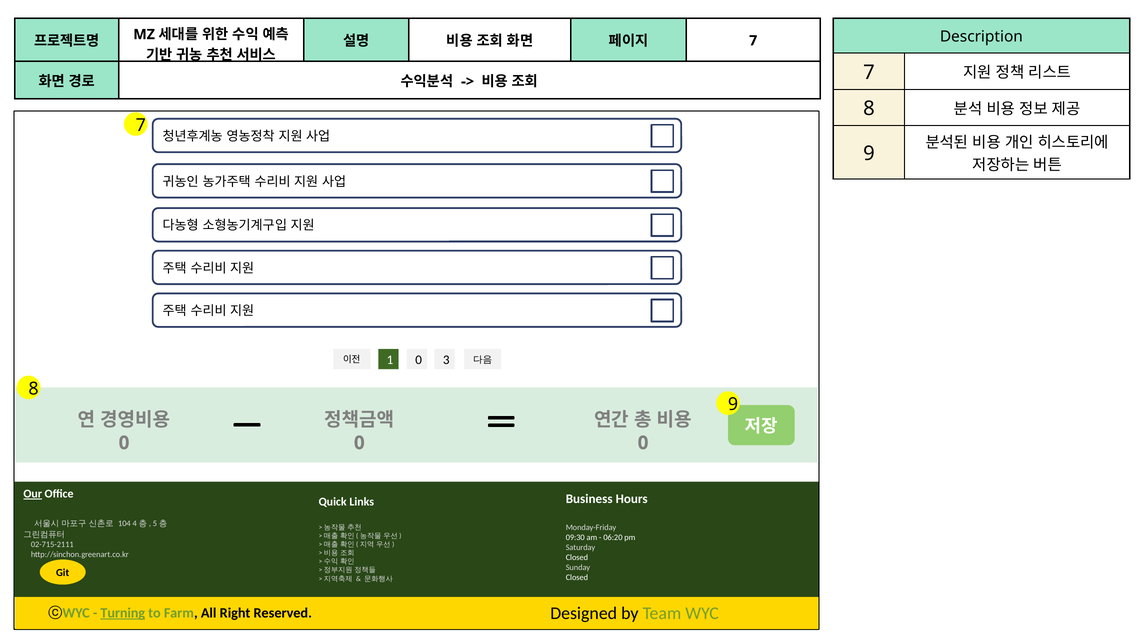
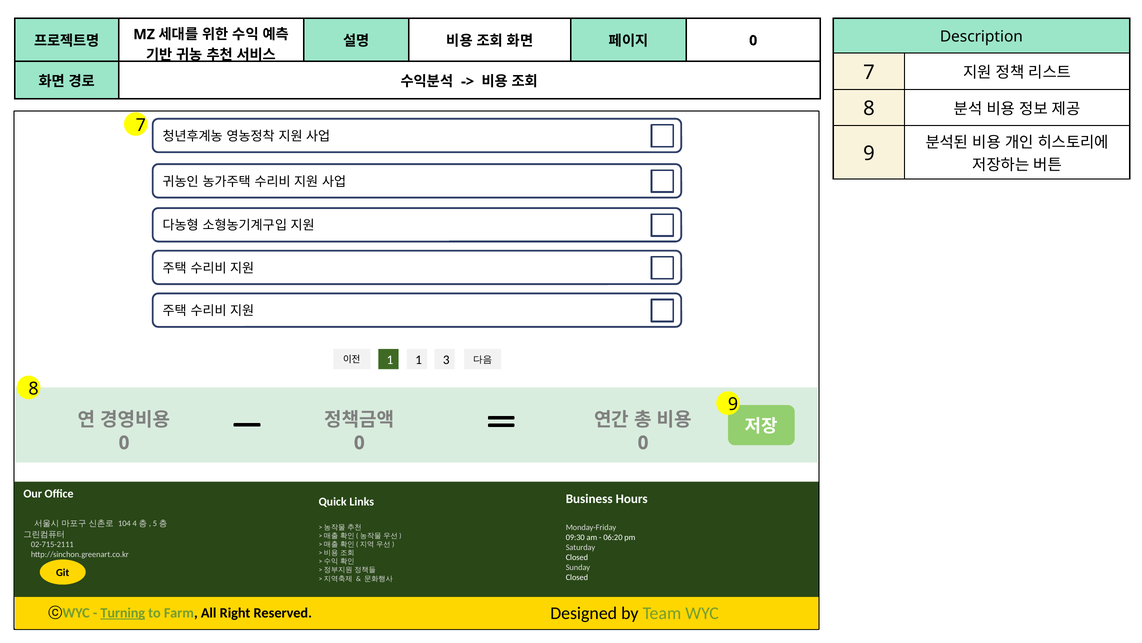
7: 7 -> 0 (753, 41)
1 0: 0 -> 1 (419, 360)
Our underline: present -> none (33, 493)
